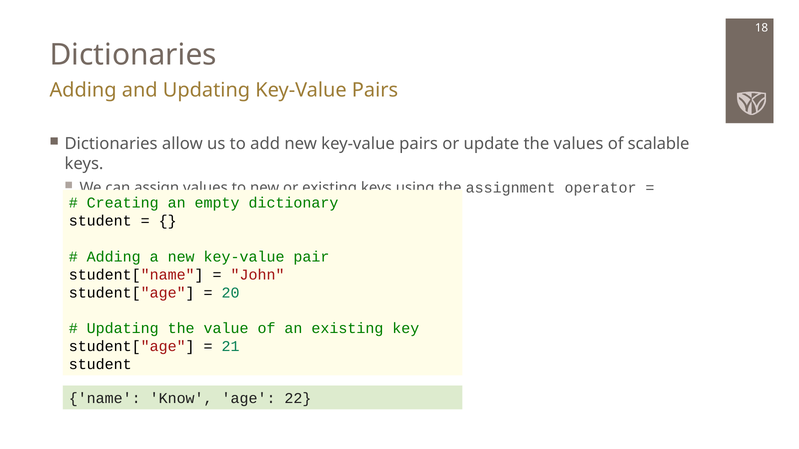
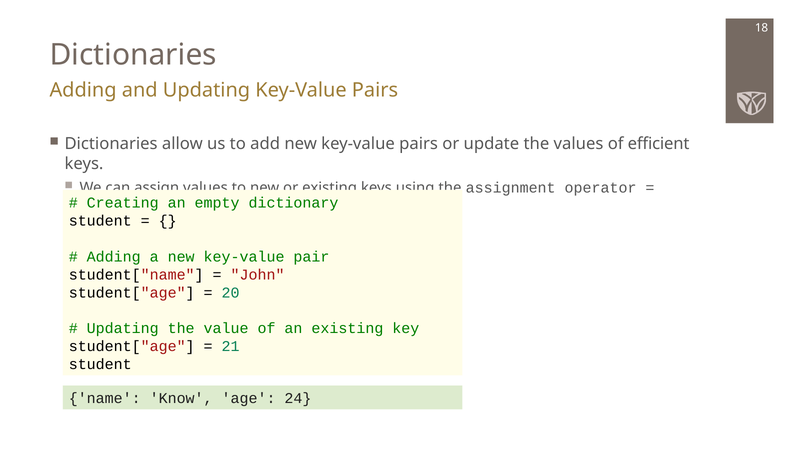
scalable: scalable -> efficient (659, 144)
22: 22 -> 24 (298, 399)
